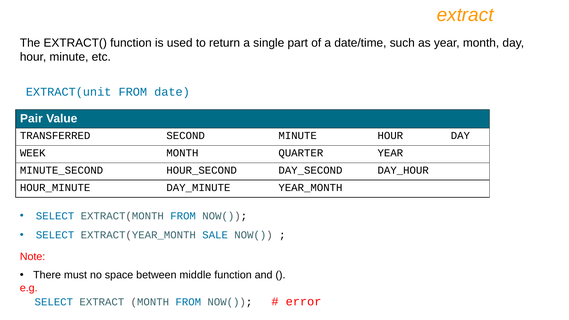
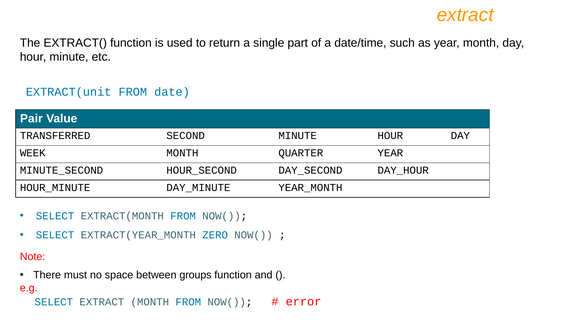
SALE: SALE -> ZERO (215, 235)
middle: middle -> groups (195, 275)
